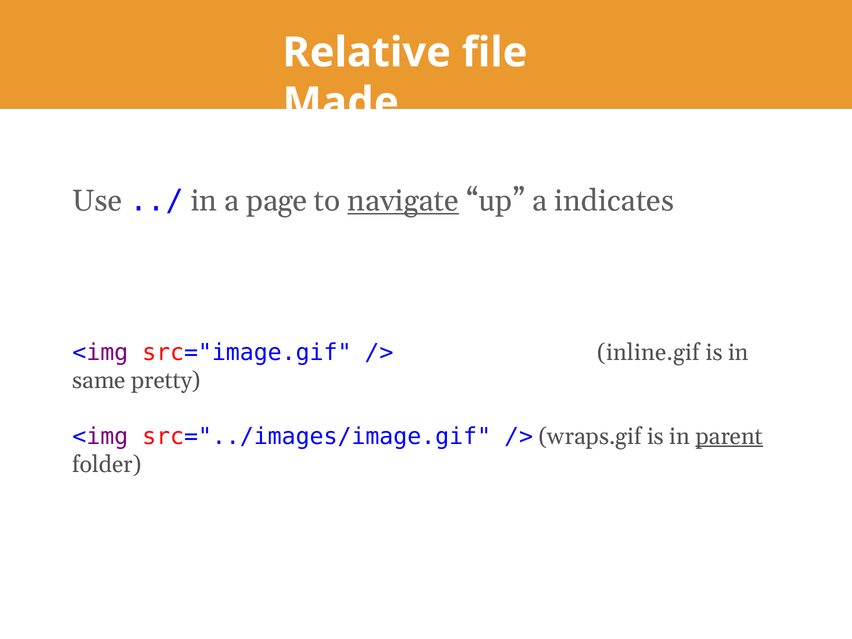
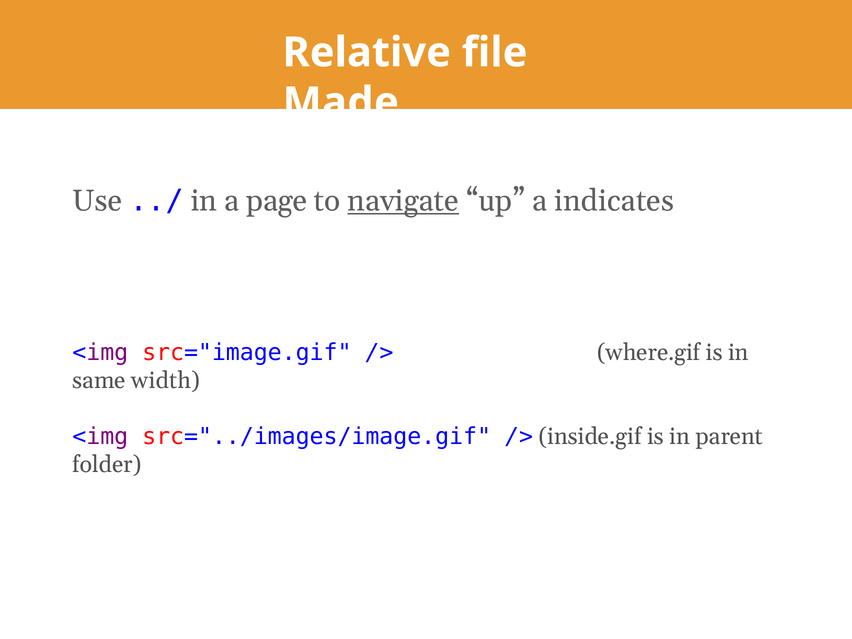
inline.gif: inline.gif -> where.gif (649, 352)
pretty: pretty -> width (166, 380)
wraps.gif: wraps.gif -> inside.gif (590, 436)
parent underline: present -> none (729, 436)
